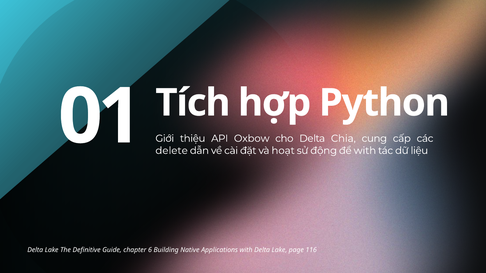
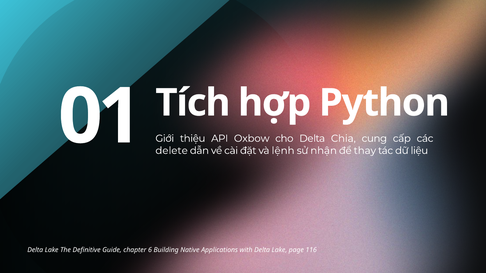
hoạt: hoạt -> lệnh (283, 151)
động: động -> nhận (324, 151)
để with: with -> thay (365, 151)
